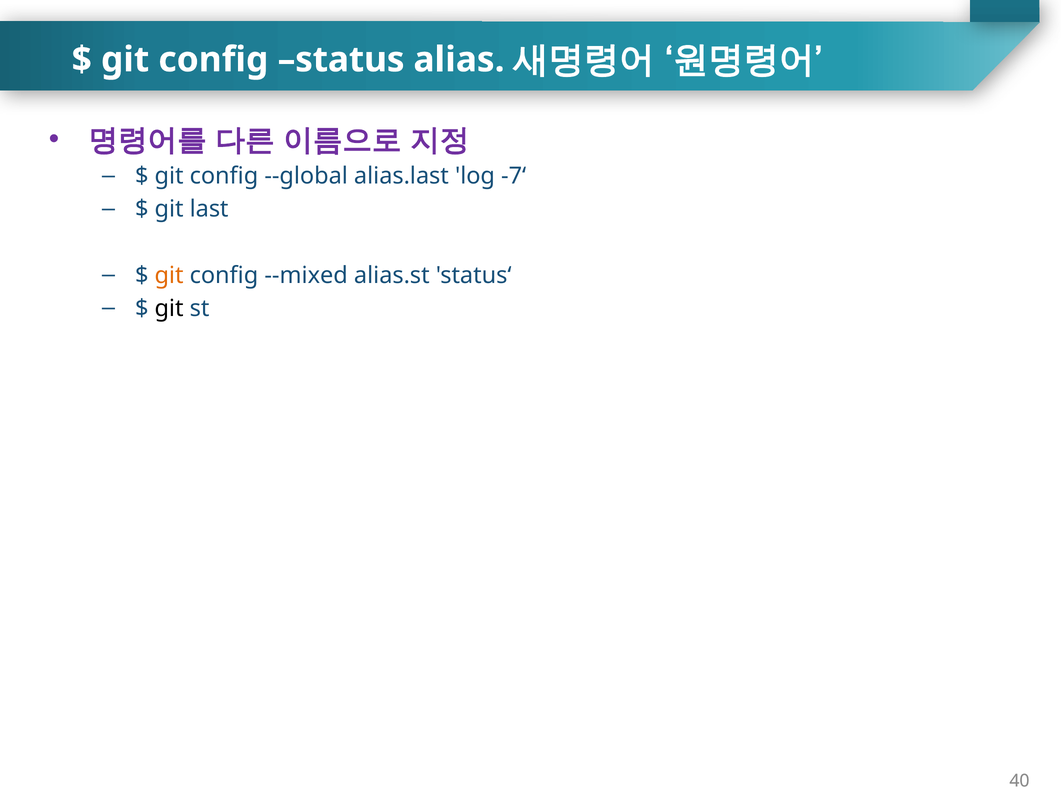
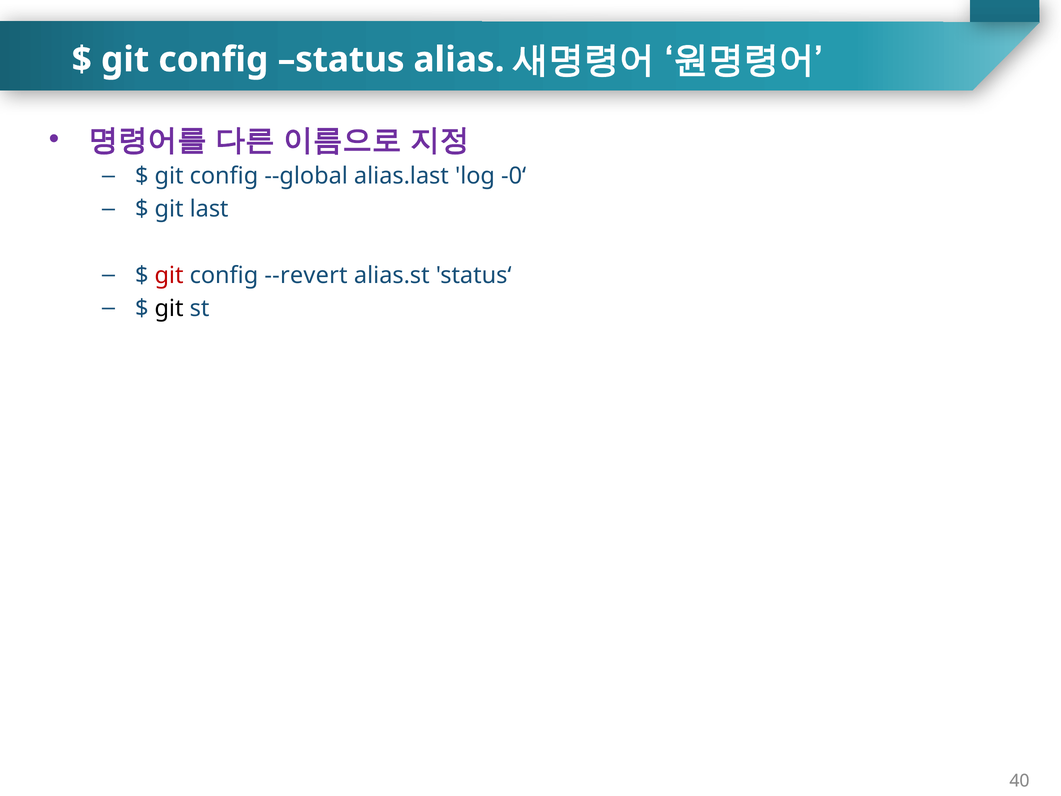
-7‘: -7‘ -> -0‘ (514, 176)
git colour: orange -> red (169, 275)
--mixed: --mixed -> --revert (306, 275)
